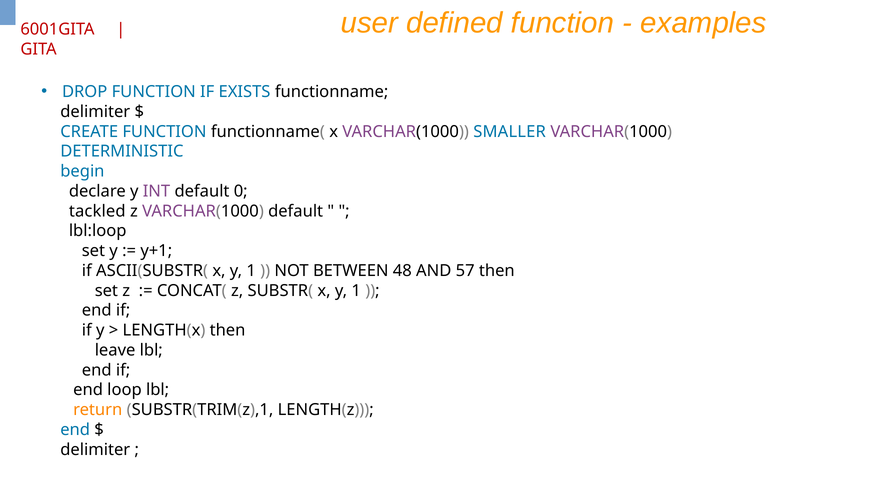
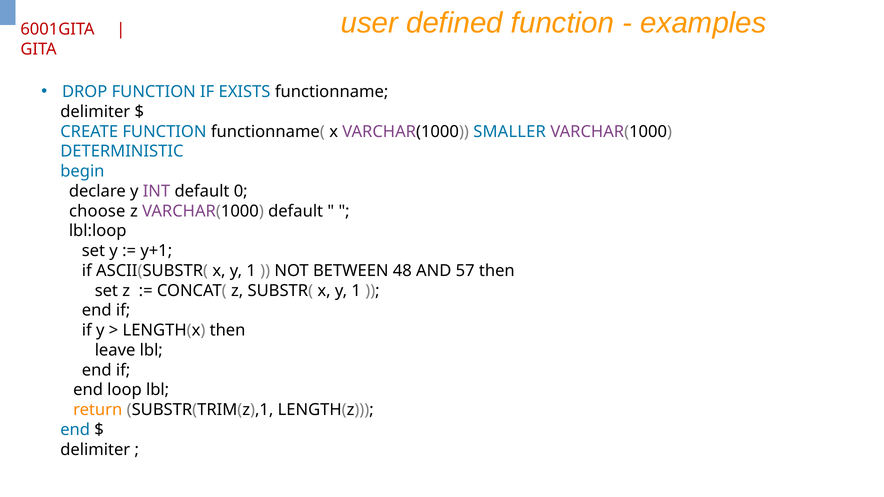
tackled: tackled -> choose (97, 211)
